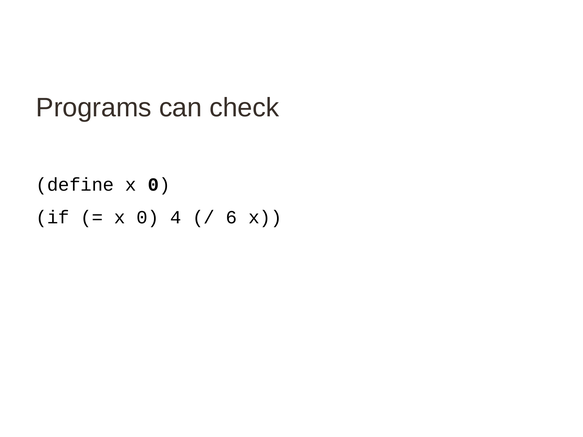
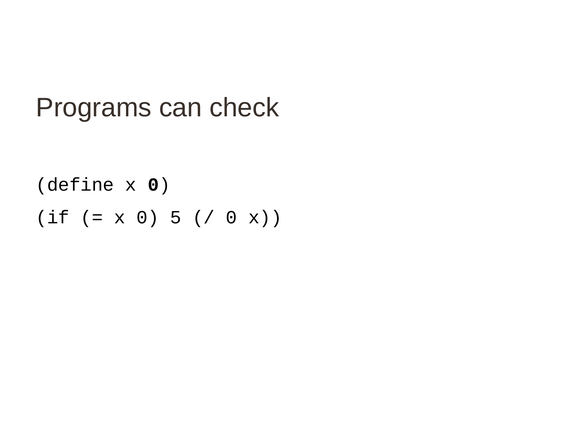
4: 4 -> 5 (176, 218)
6: 6 -> 0 (232, 218)
